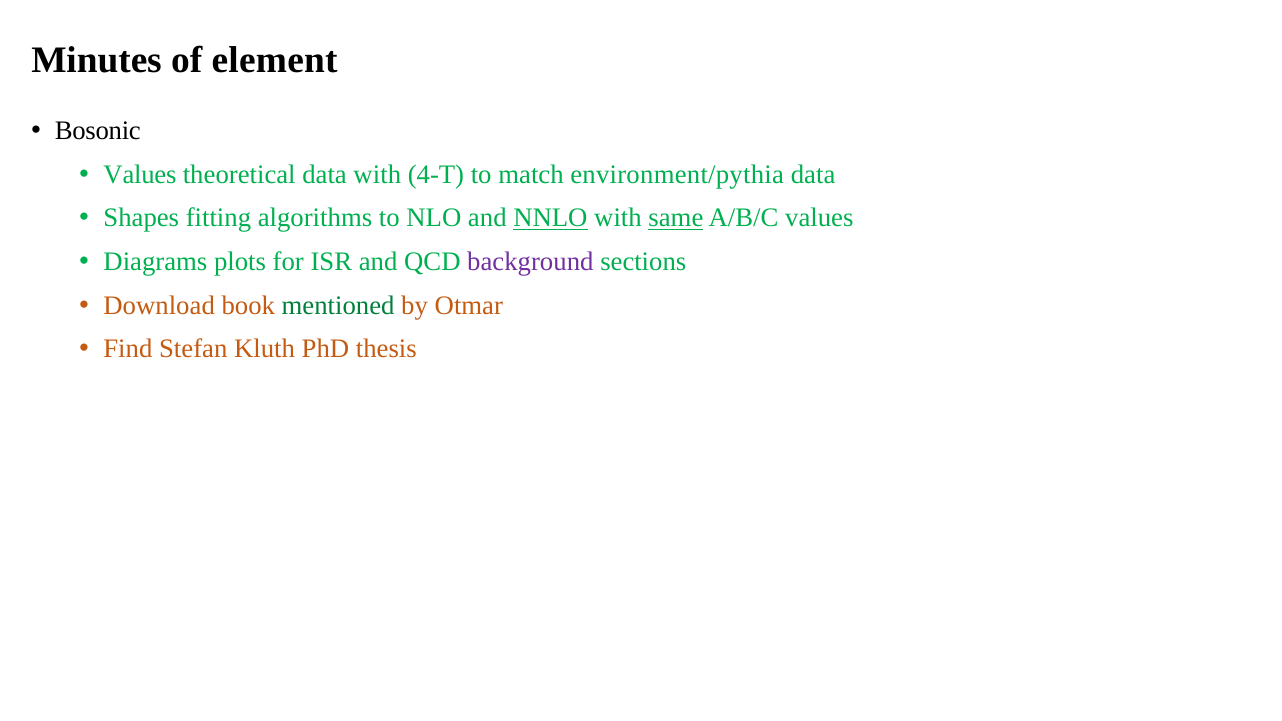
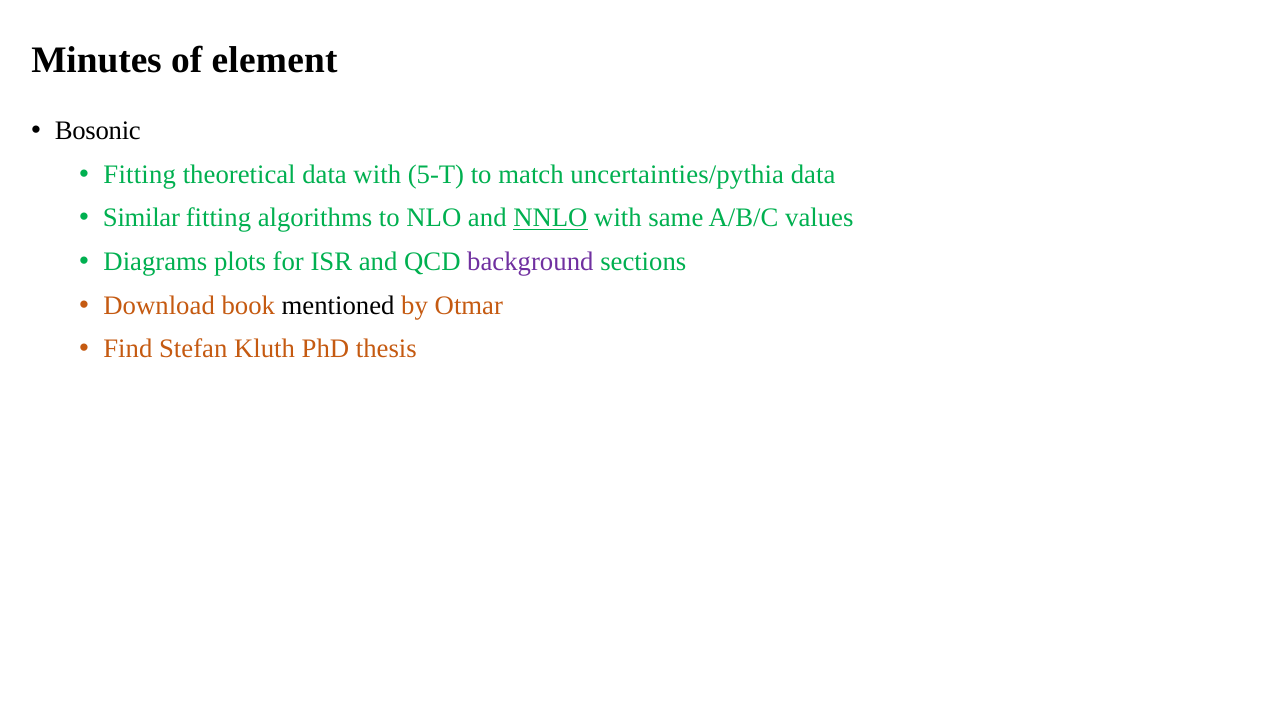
Values: Values -> Fitting (140, 175)
4-T: 4-T -> 5-T (436, 175)
environment/pythia: environment/pythia -> uncertainties/pythia (677, 175)
Shapes: Shapes -> Similar (141, 218)
same underline: present -> none (676, 218)
mentioned colour: green -> black (338, 305)
